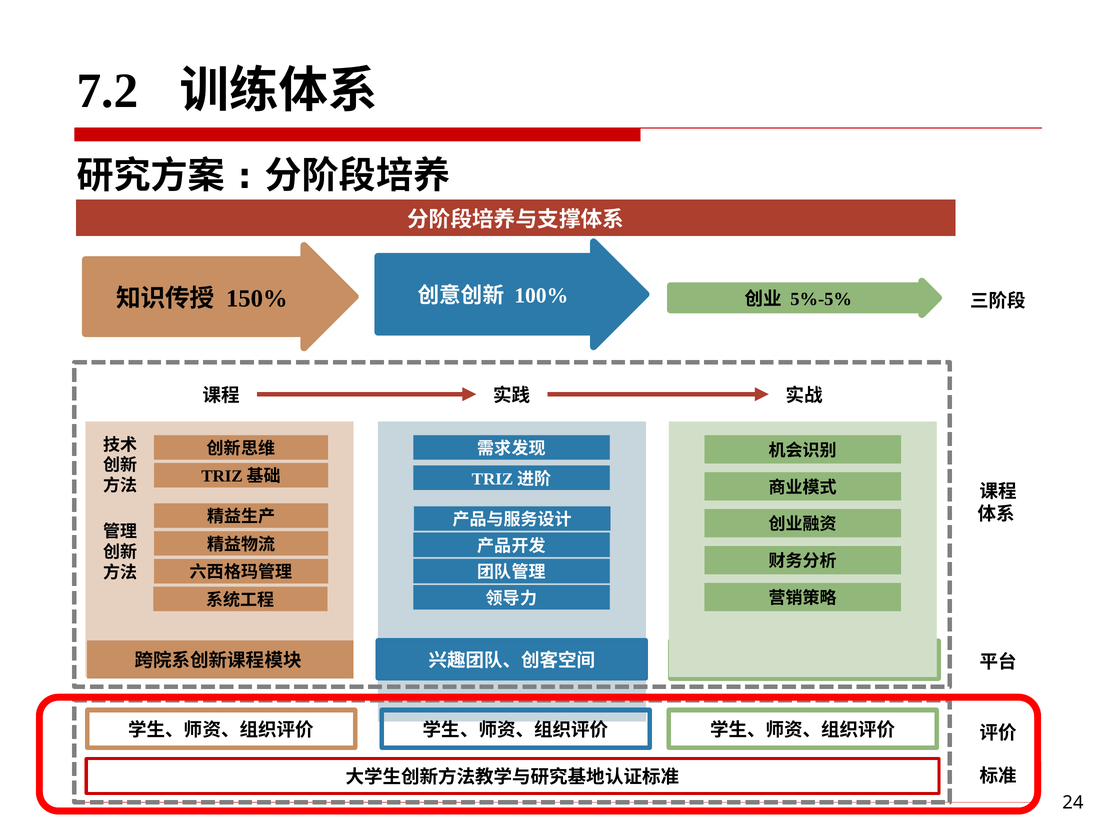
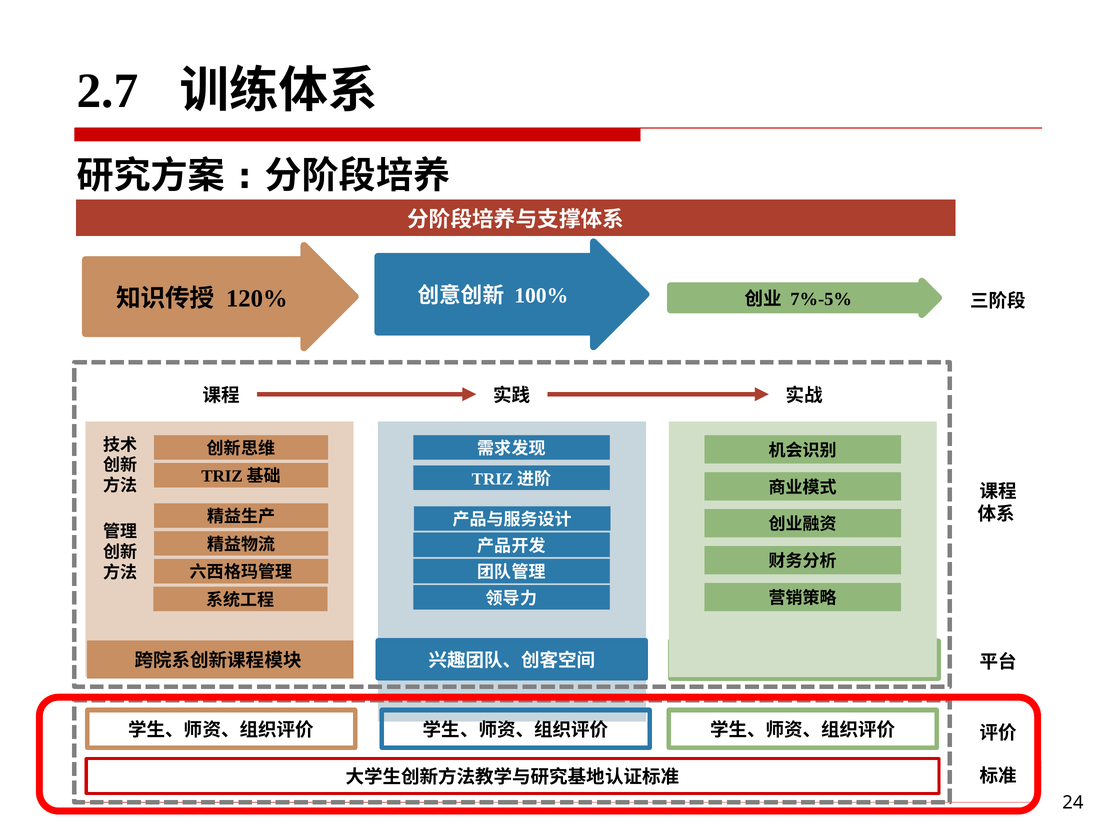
7.2: 7.2 -> 2.7 (108, 91)
5%-5%: 5%-5% -> 7%-5% (821, 299)
150%: 150% -> 120% (257, 298)
